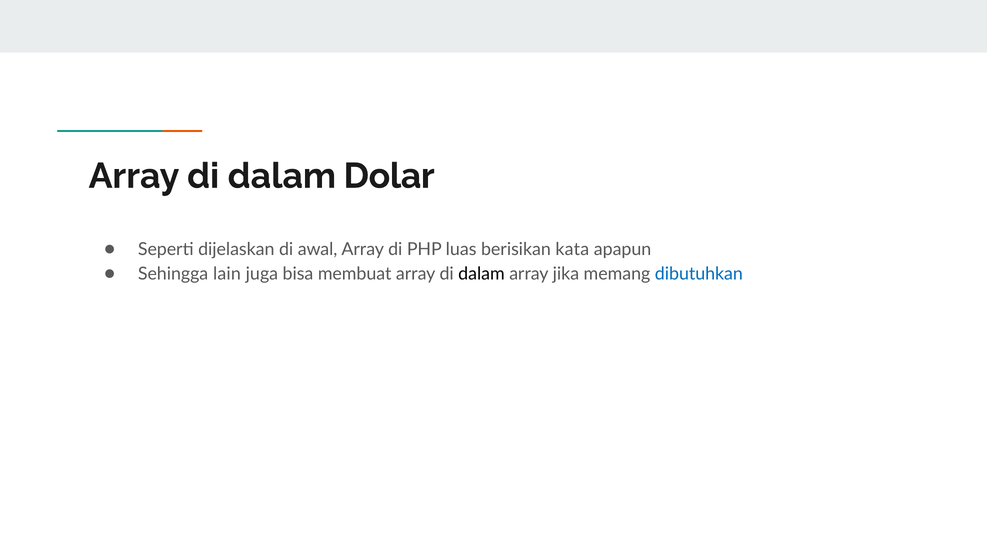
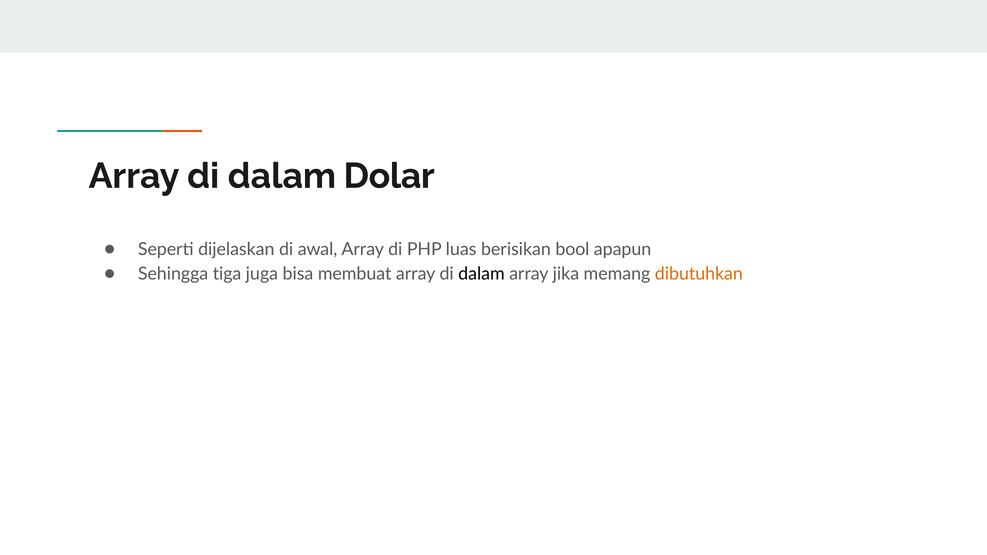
kata: kata -> bool (572, 249)
lain: lain -> tiga (227, 274)
dibutuhkan colour: blue -> orange (699, 274)
